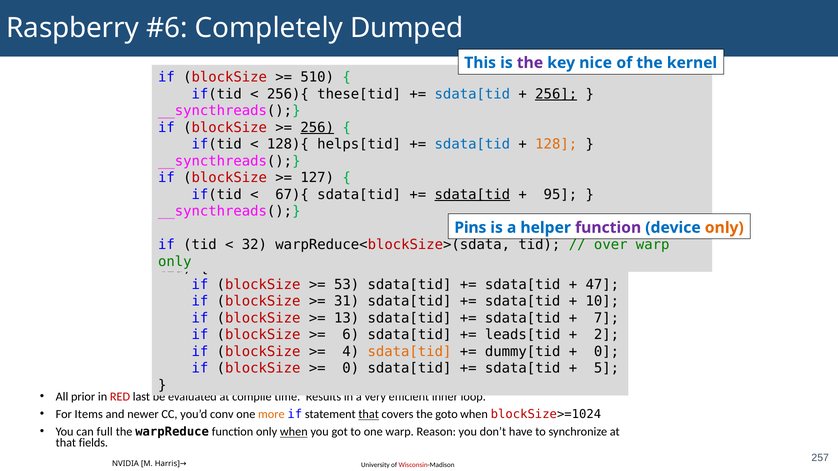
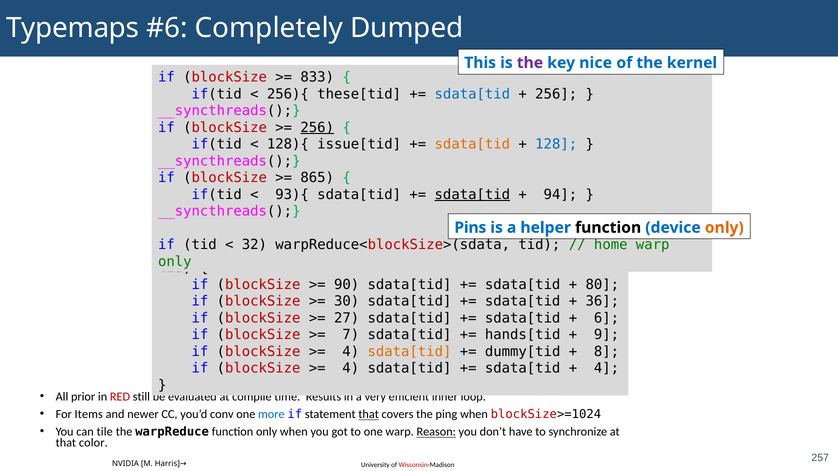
Raspberry: Raspberry -> Typemaps (73, 28)
510: 510 -> 833 (317, 77)
256 underline: present -> none (556, 94)
helps[tid: helps[tid -> issue[tid (359, 144)
sdata[tid colour: blue -> orange (472, 144)
128 colour: orange -> blue (556, 144)
127: 127 -> 865 (317, 178)
67){: 67){ -> 93){ (292, 195)
95: 95 -> 94 (560, 195)
function colour: purple -> black (608, 228)
over: over -> home (611, 245)
53: 53 -> 90 (347, 285)
47: 47 -> 80 (602, 285)
31: 31 -> 30 (347, 301)
10: 10 -> 36 (602, 301)
13: 13 -> 27 (347, 318)
7: 7 -> 6 (606, 318)
6: 6 -> 7 (351, 335)
leads[tid: leads[tid -> hands[tid (523, 335)
2: 2 -> 9 (606, 335)
0: 0 -> 8 (606, 352)
0: 0 -> 4 (351, 368)
5: 5 -> 4 (606, 368)
last: last -> still (141, 397)
more colour: orange -> blue (271, 415)
goto: goto -> ping (446, 415)
full: full -> tile (105, 432)
when underline: present -> none (294, 432)
Reason underline: none -> present (436, 432)
fields: fields -> color (93, 443)
